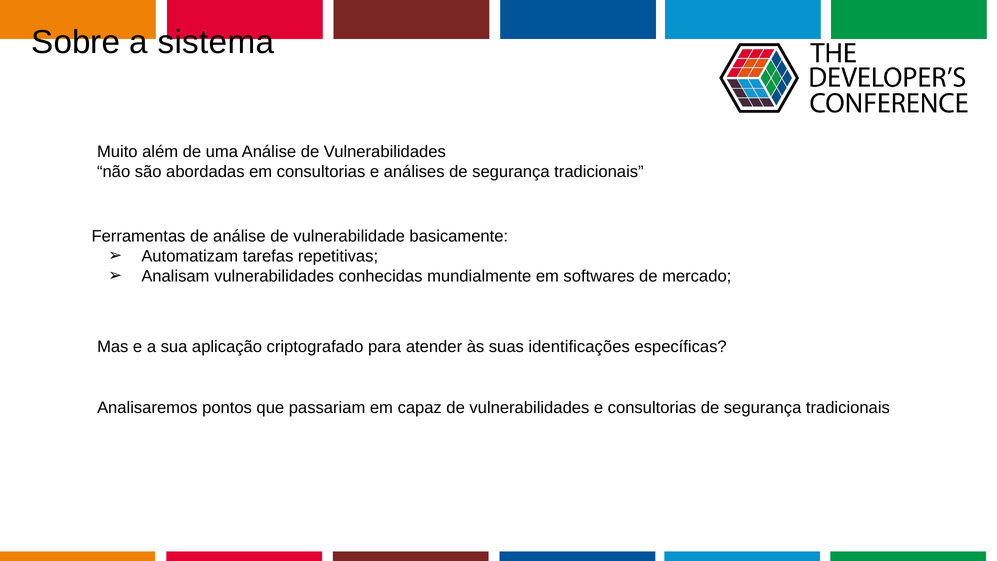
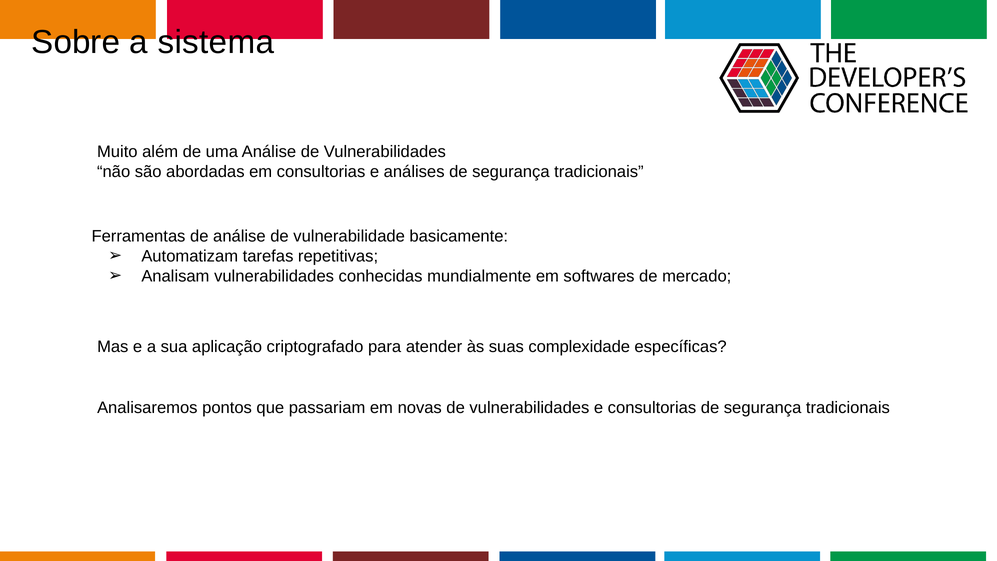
identificações: identificações -> complexidade (579, 347)
capaz: capaz -> novas (420, 407)
